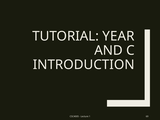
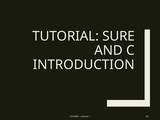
YEAR: YEAR -> SURE (119, 36)
